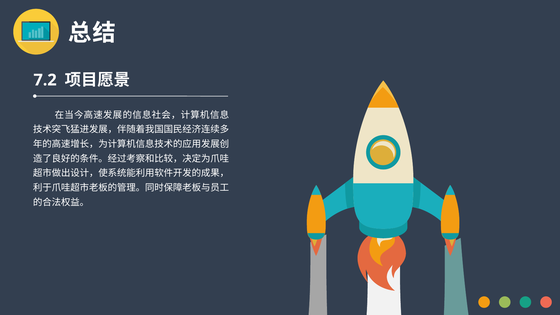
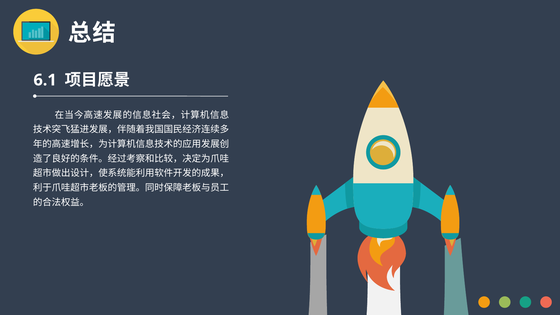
7.2: 7.2 -> 6.1 (45, 80)
